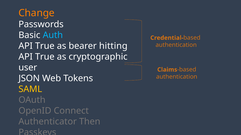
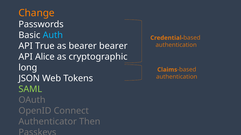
bearer hitting: hitting -> bearer (113, 46)
True: True -> Alice (45, 57)
user: user -> long (28, 68)
SAML colour: yellow -> light green (30, 90)
